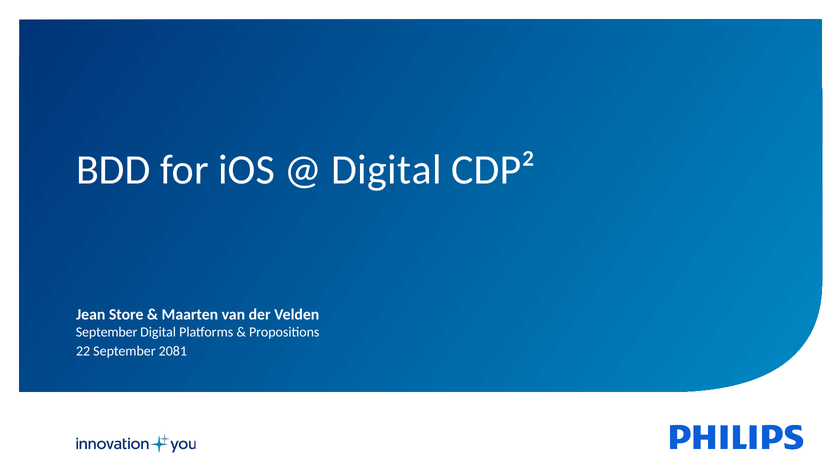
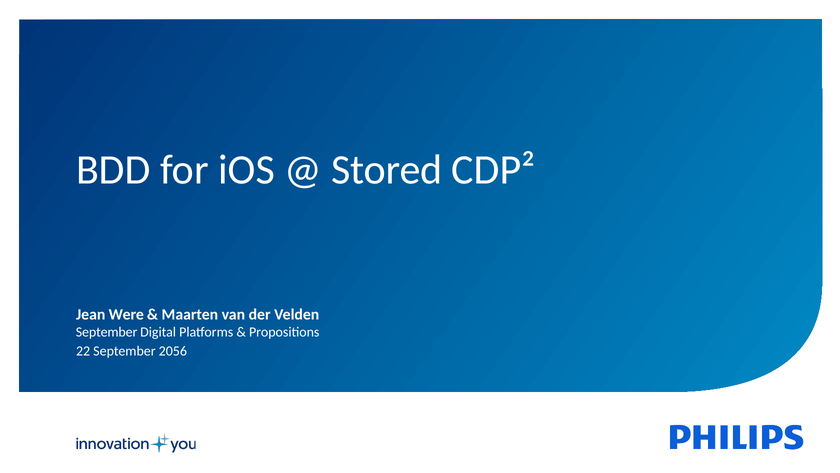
Digital: Digital -> Stored (387, 169)
Store: Store -> Were (126, 314)
2081: 2081 -> 2056 (173, 351)
